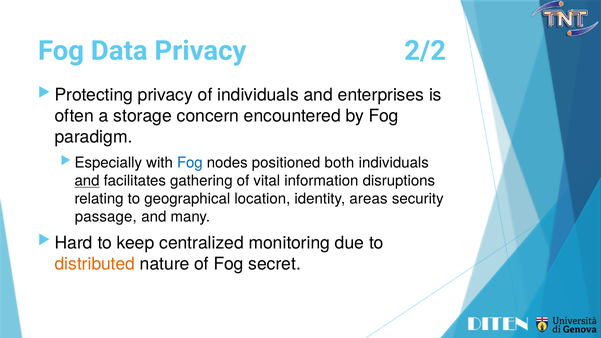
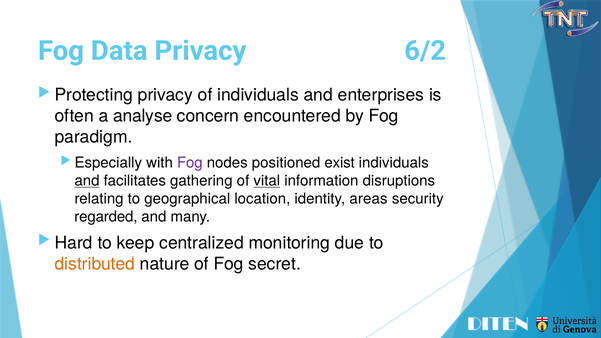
2/2: 2/2 -> 6/2 (425, 51)
storage: storage -> analyse (143, 116)
Fog colour: blue -> purple (190, 163)
both: both -> exist (340, 163)
vital underline: none -> present (267, 181)
passage: passage -> regarded (106, 217)
